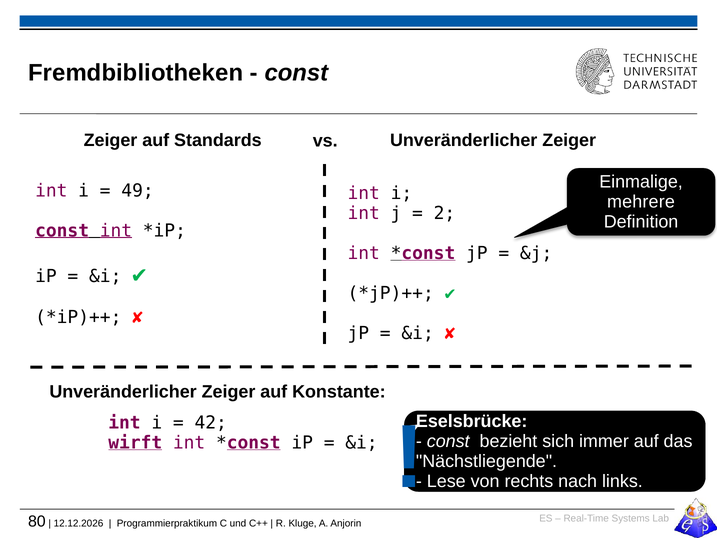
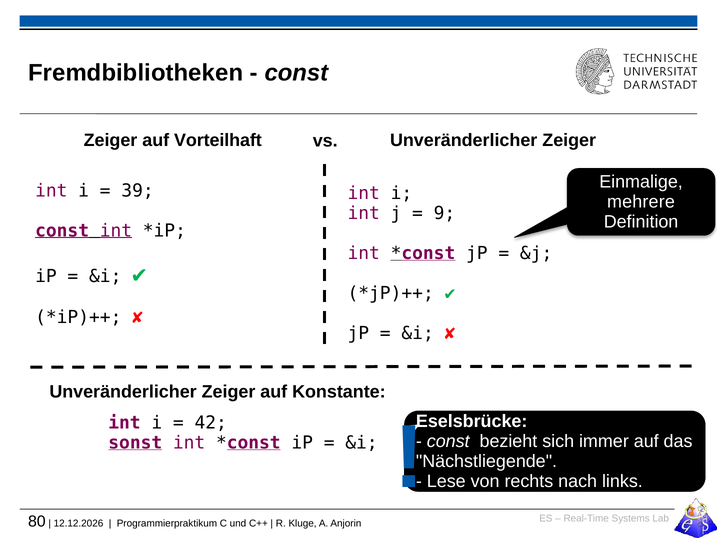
Standards: Standards -> Vorteilhaft (218, 141)
49: 49 -> 39 (138, 191)
2: 2 -> 9 (444, 213)
wirft: wirft -> sonst (135, 443)
